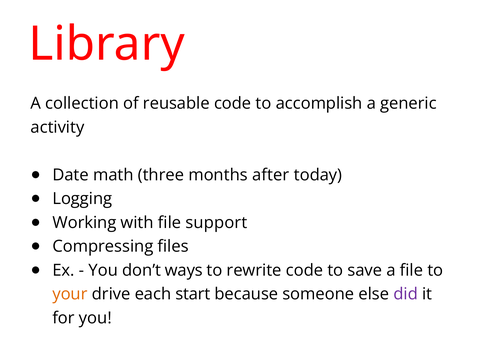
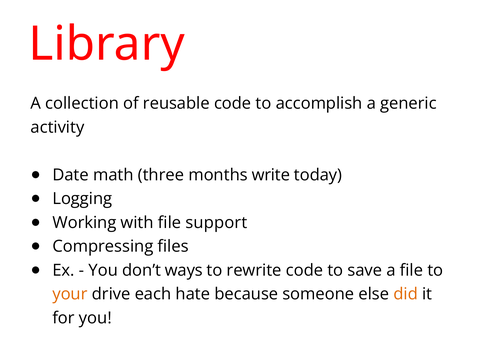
after: after -> write (271, 175)
start: start -> hate (193, 294)
did colour: purple -> orange (406, 294)
